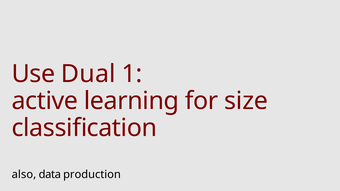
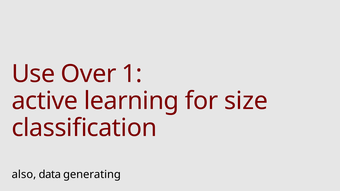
Dual: Dual -> Over (89, 74)
production: production -> generating (92, 175)
